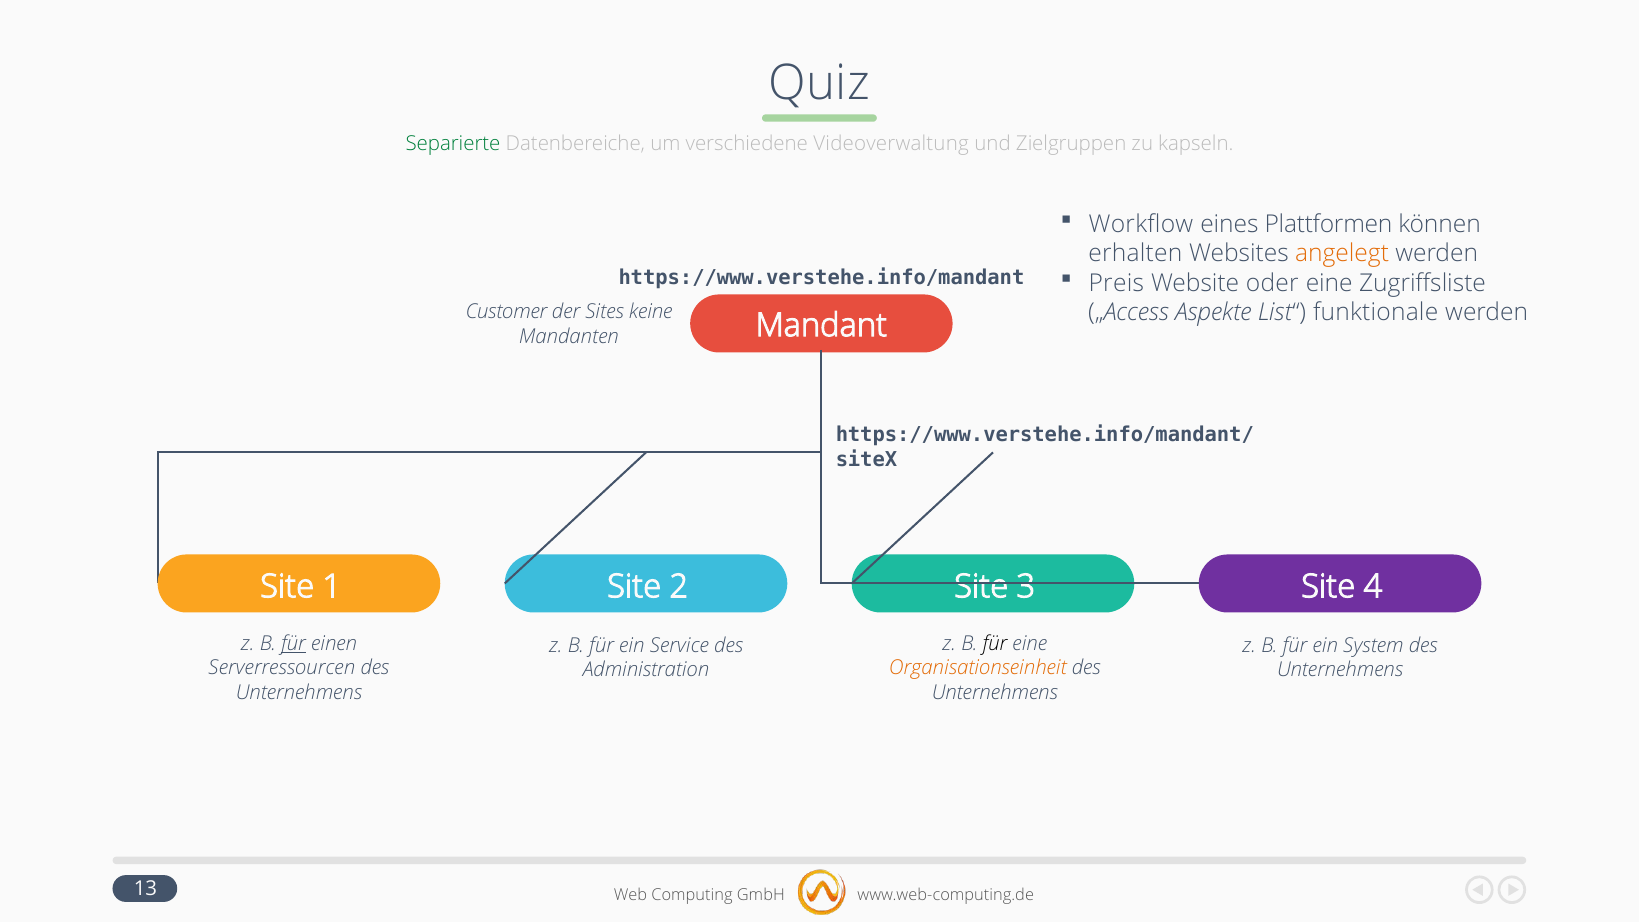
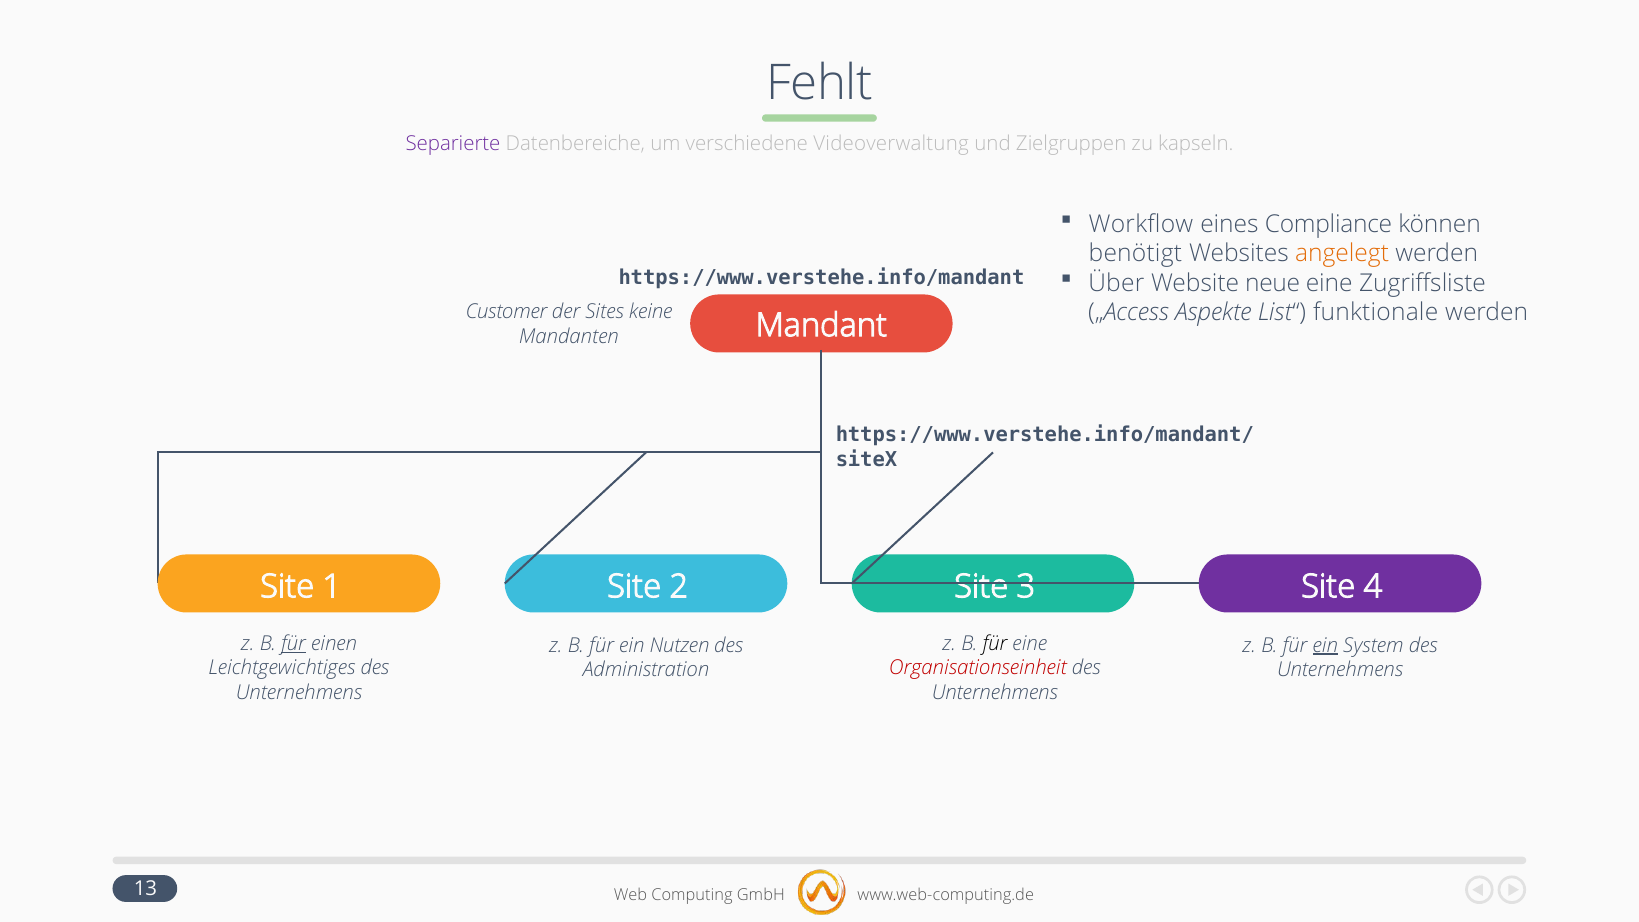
Quiz: Quiz -> Fehlt (820, 83)
Separierte colour: green -> purple (453, 144)
Plattformen: Plattformen -> Compliance (1329, 224)
erhalten: erhalten -> benötigt (1135, 253)
Preis: Preis -> Über (1116, 283)
oder: oder -> neue (1273, 283)
Service: Service -> Nutzen (680, 645)
ein underline: none -> present (1325, 645)
Serverressourcen: Serverressourcen -> Leichtgewichtiges (282, 668)
Organisationseinheit colour: orange -> red (978, 668)
